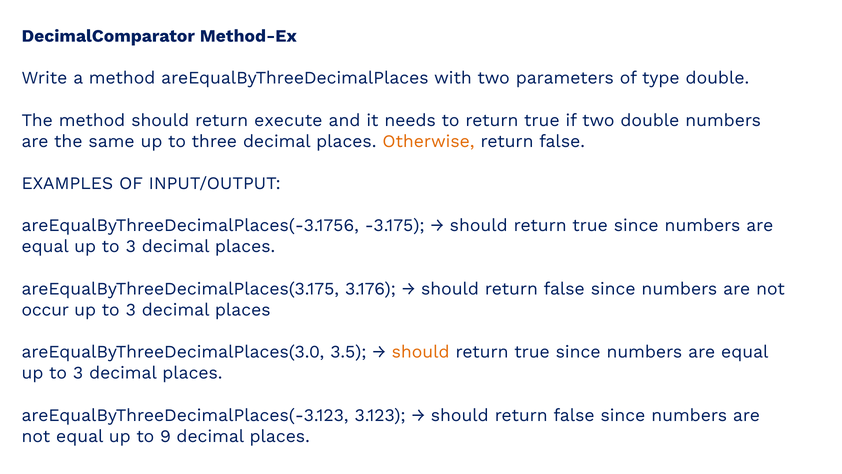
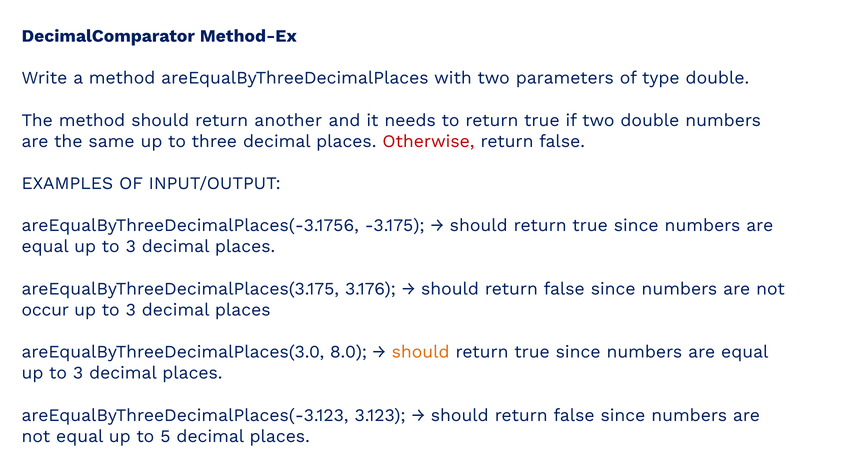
execute: execute -> another (288, 120)
Otherwise colour: orange -> red (428, 141)
3.5: 3.5 -> 8.0 (348, 352)
9: 9 -> 5 (165, 436)
